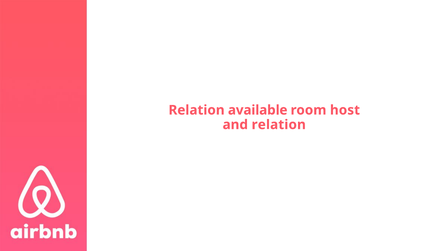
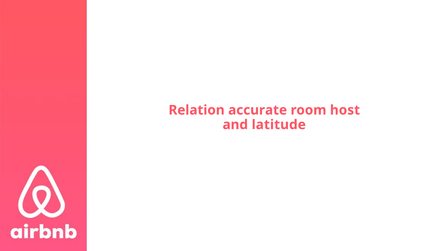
available: available -> accurate (258, 110)
and relation: relation -> latitude (279, 125)
